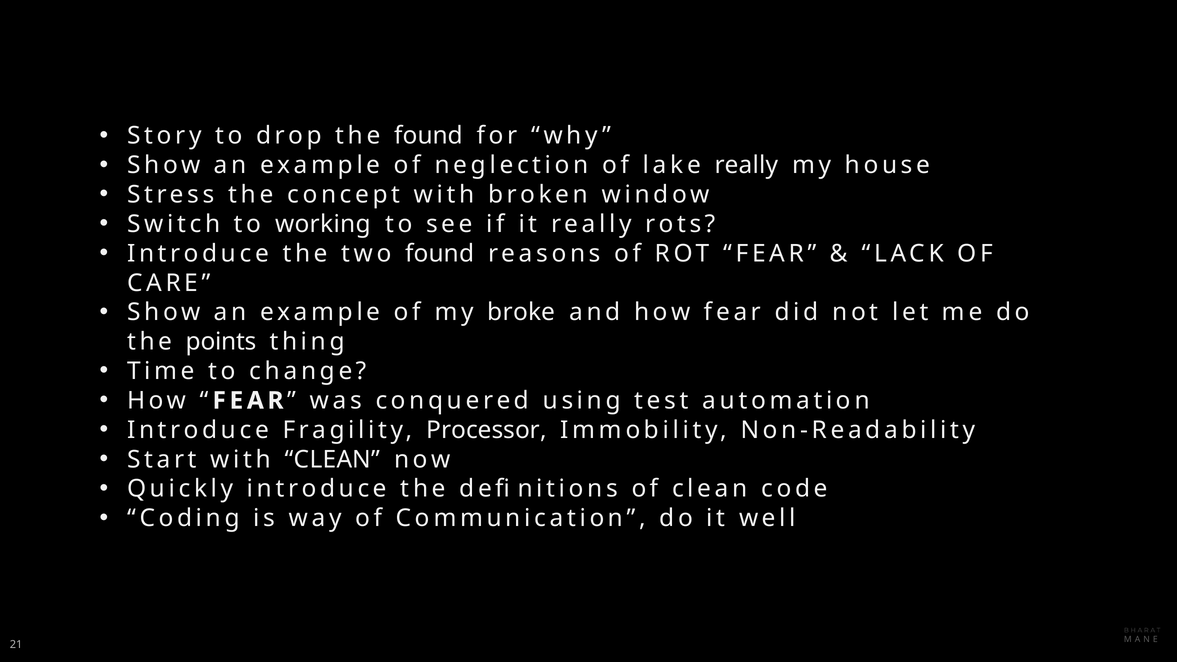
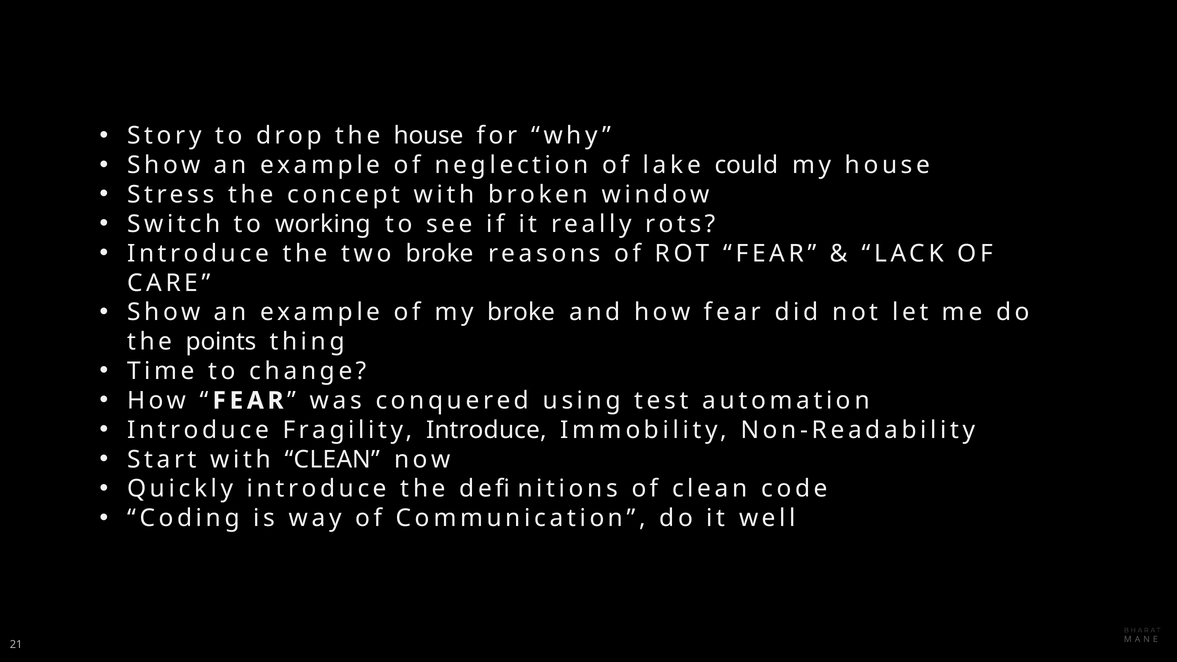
the found: found -> house (429, 136)
lake really: really -> could (746, 165)
two found: found -> broke (440, 254)
Fragility Processor: Processor -> Introduce (486, 430)
